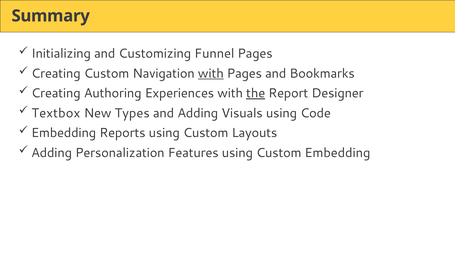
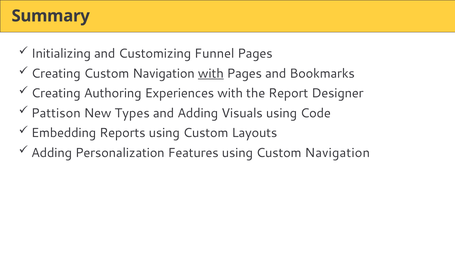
the underline: present -> none (256, 93)
Textbox: Textbox -> Pattison (56, 113)
using Custom Embedding: Embedding -> Navigation (337, 153)
